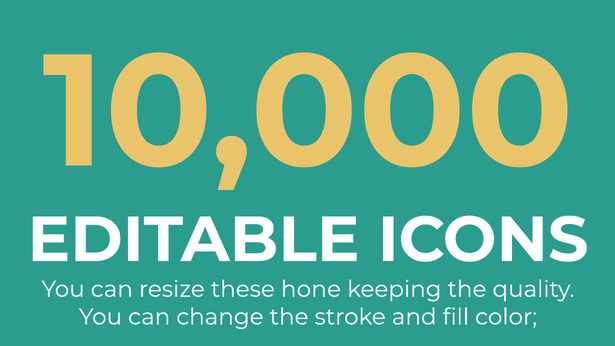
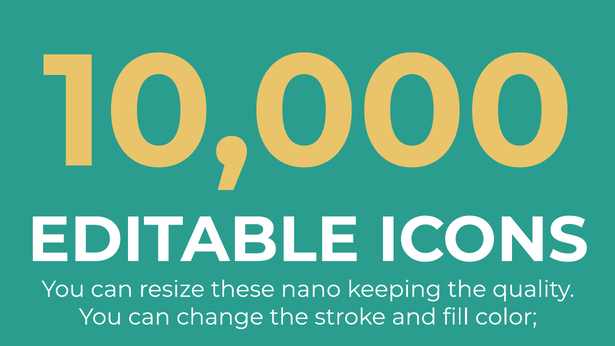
hone: hone -> nano (311, 289)
